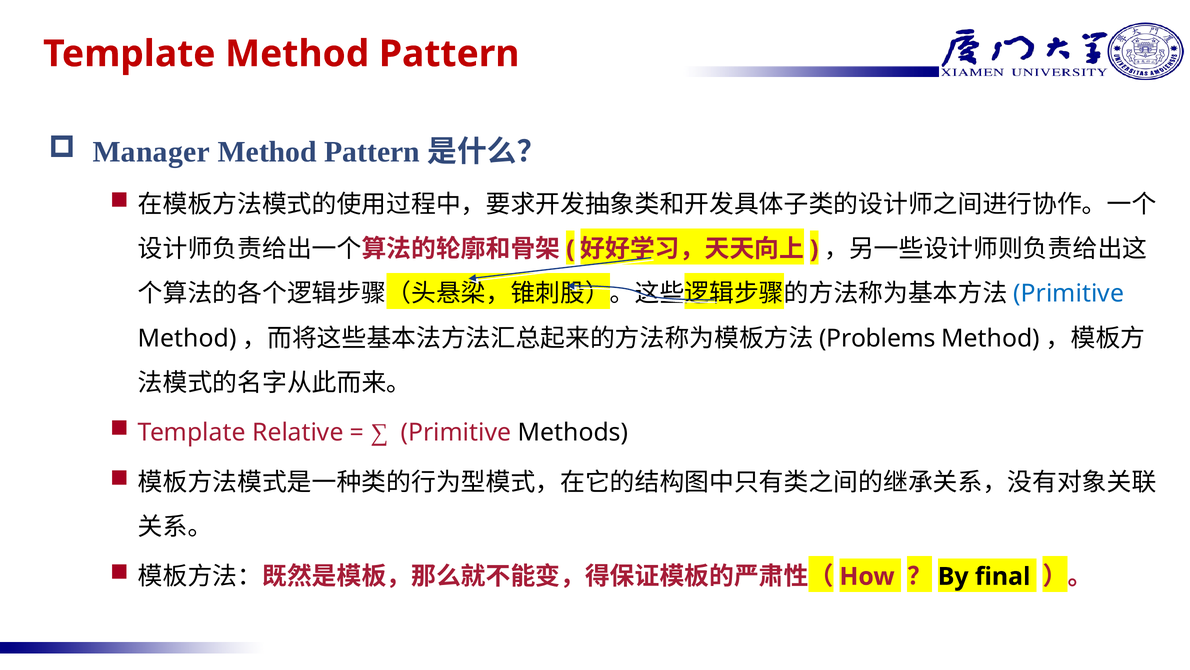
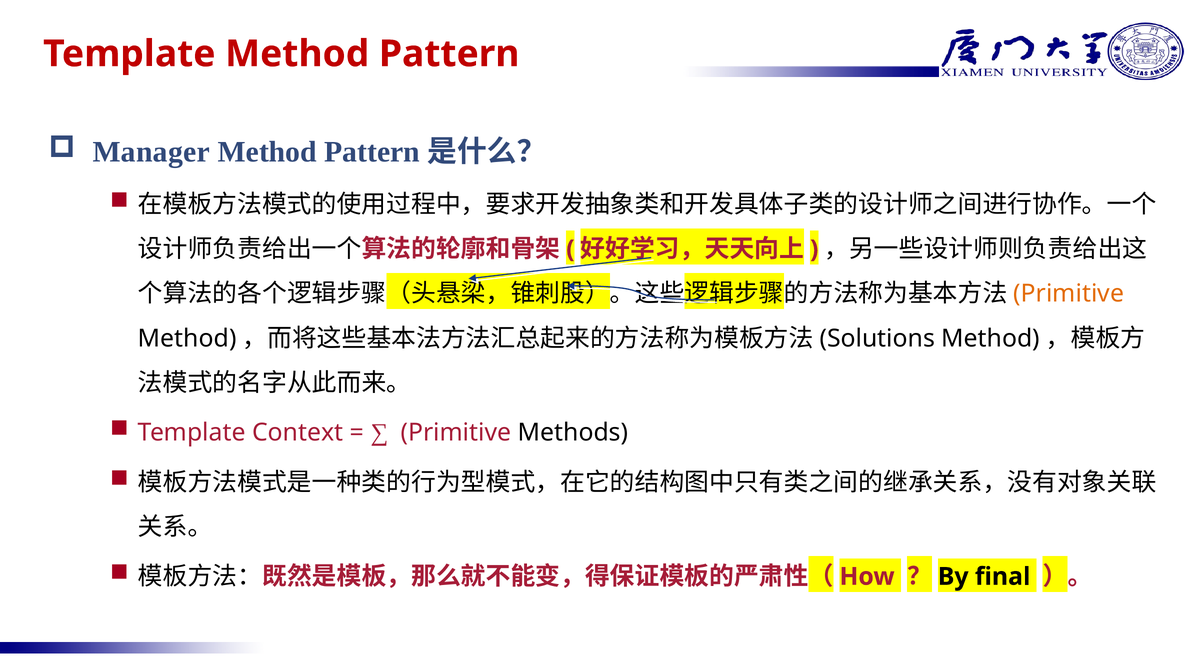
Primitive colour: blue -> orange (1069, 293)
Problems: Problems -> Solutions (877, 338)
Relative: Relative -> Context (298, 432)
